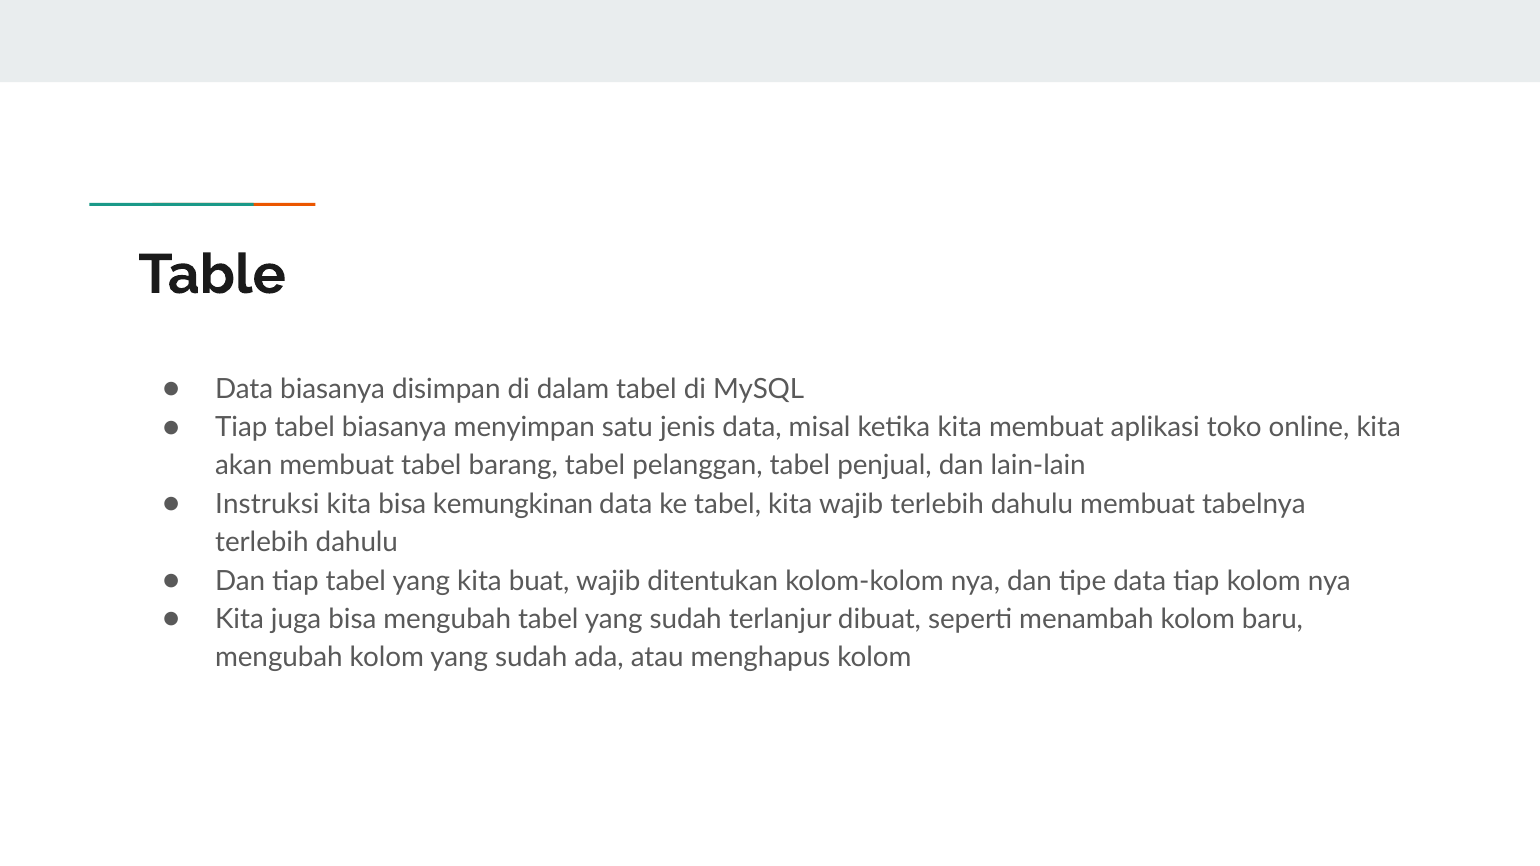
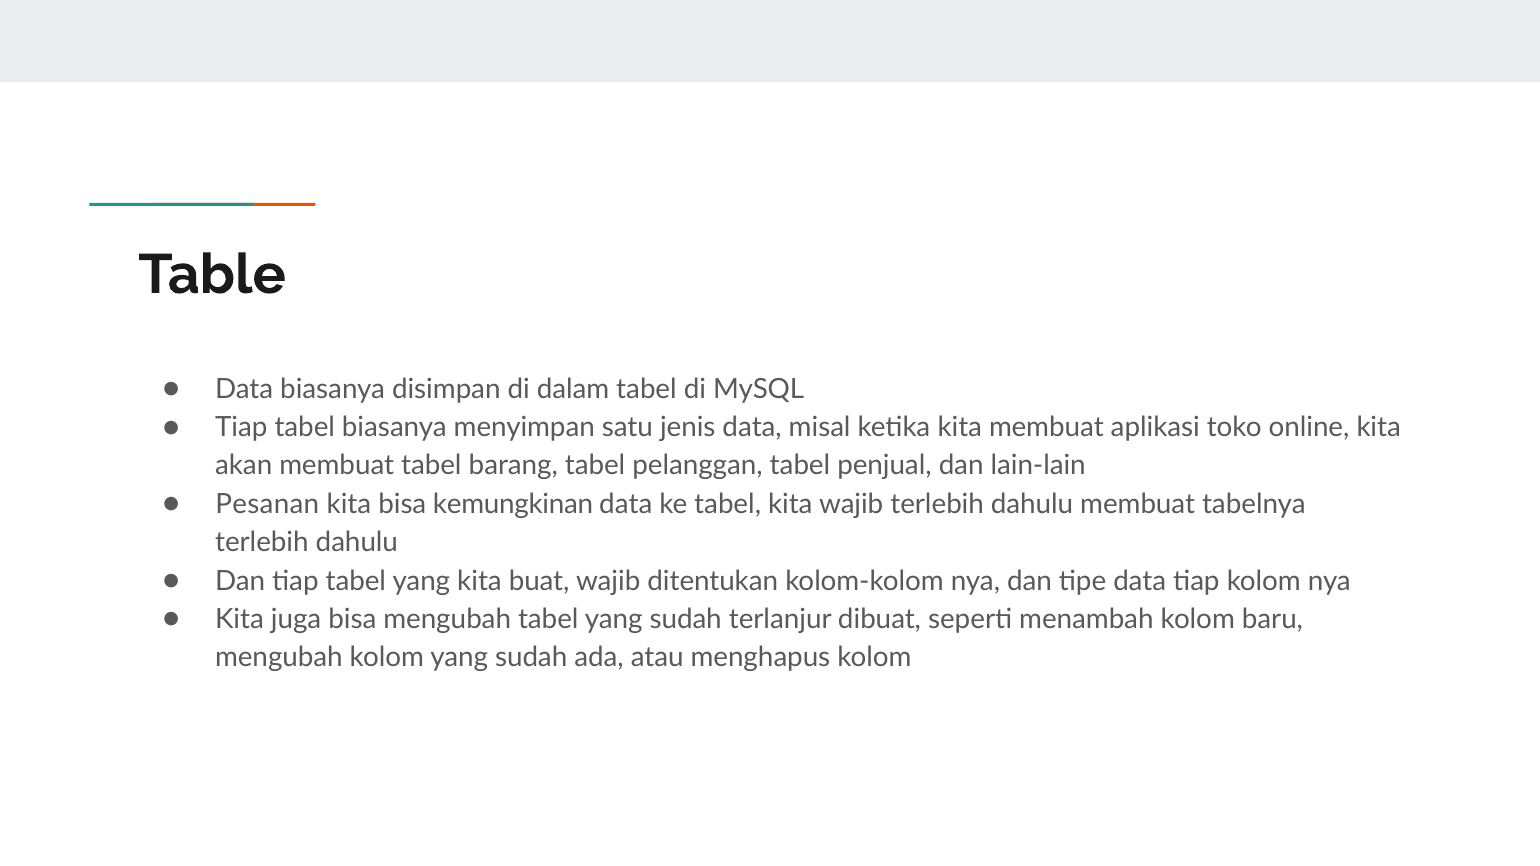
Instruksi: Instruksi -> Pesanan (267, 504)
